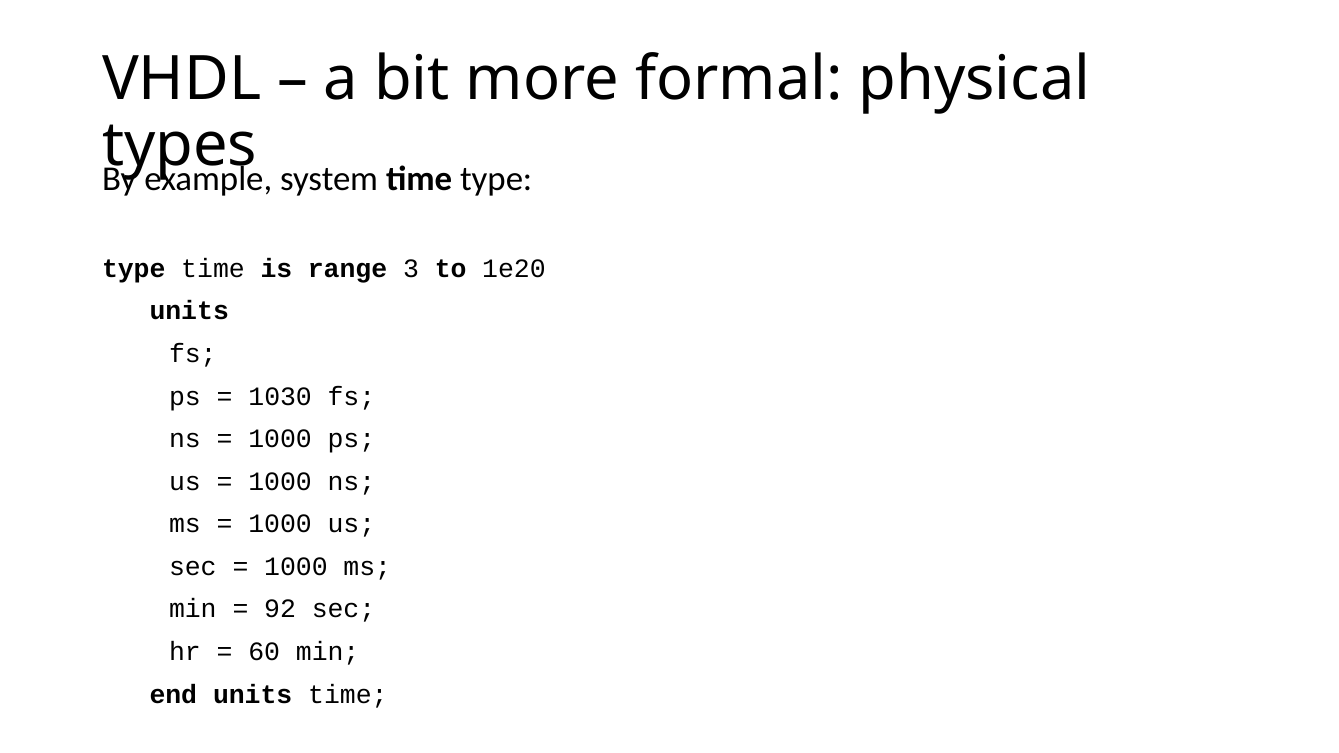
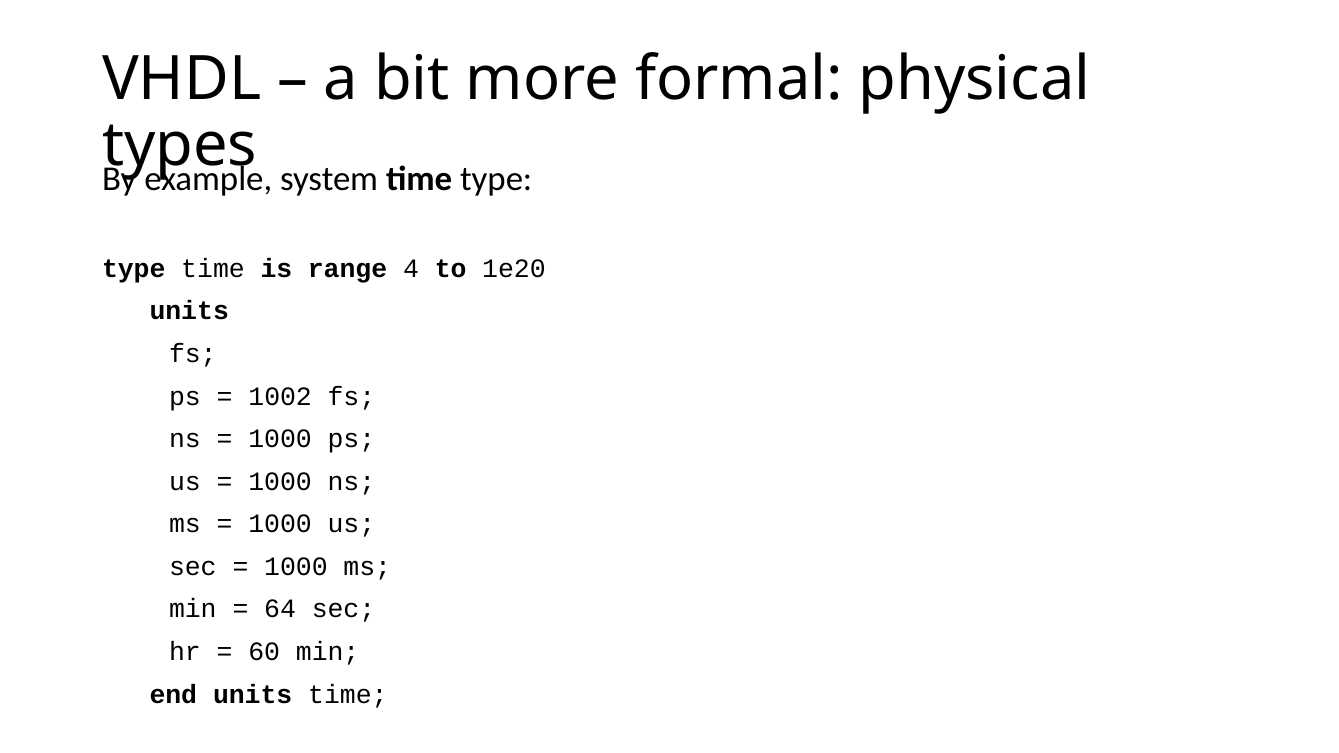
3: 3 -> 4 (411, 269)
1030: 1030 -> 1002 (280, 396)
92: 92 -> 64 (280, 609)
